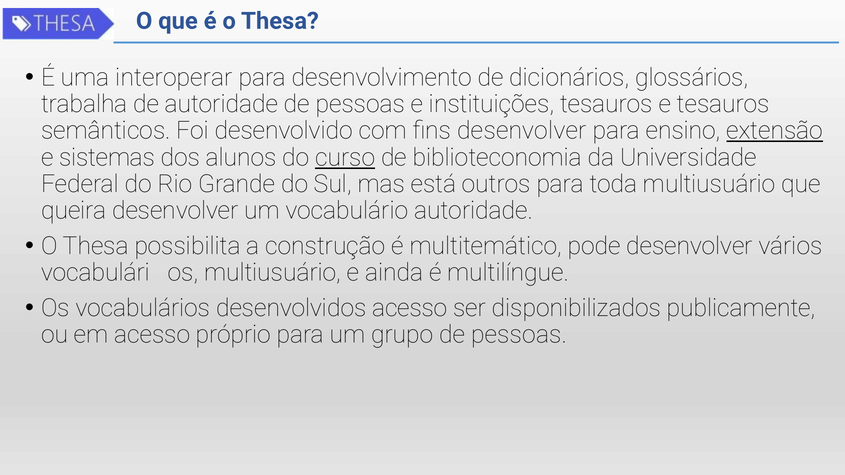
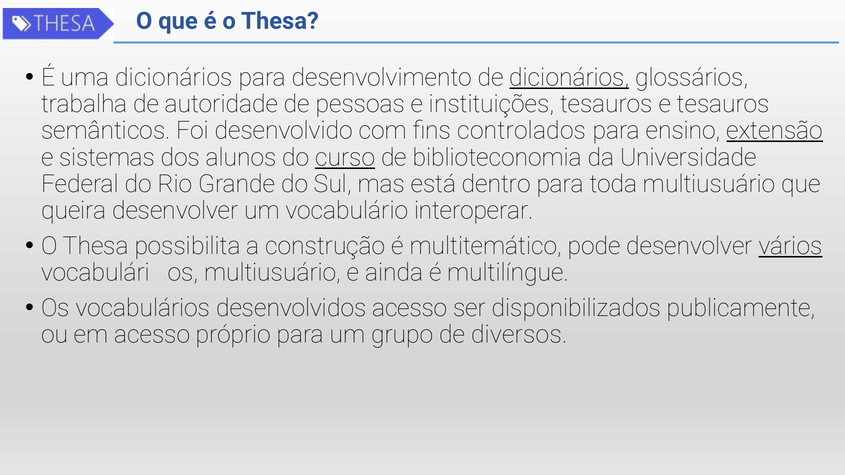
uma interoperar: interoperar -> dicionários (174, 78)
dicionários underline: none -> present (569, 78)
fins desenvolver: desenvolver -> controlados (522, 131)
outros: outros -> dentro (496, 184)
vocabulário autoridade: autoridade -> interoperar (474, 211)
vários underline: none -> present (790, 246)
grupo de pessoas: pessoas -> diversos (519, 335)
